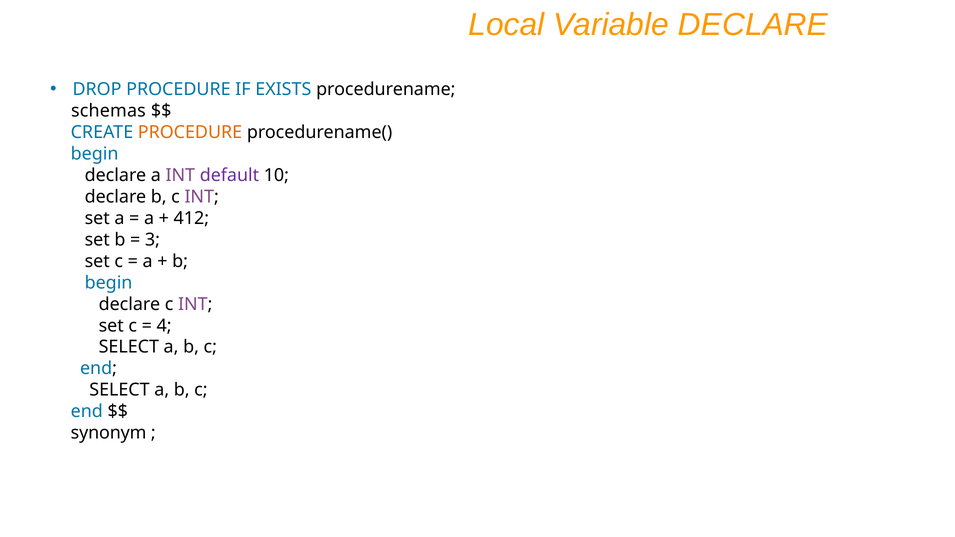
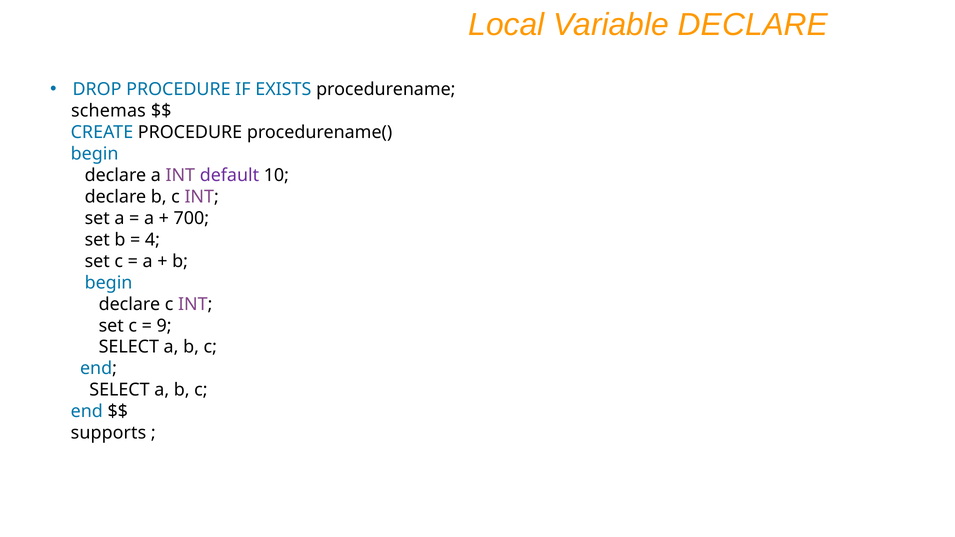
PROCEDURE colour: orange -> black (190, 132)
412: 412 -> 700 (191, 218)
3: 3 -> 4 (152, 240)
4: 4 -> 9 (164, 326)
synonym: synonym -> supports (108, 433)
